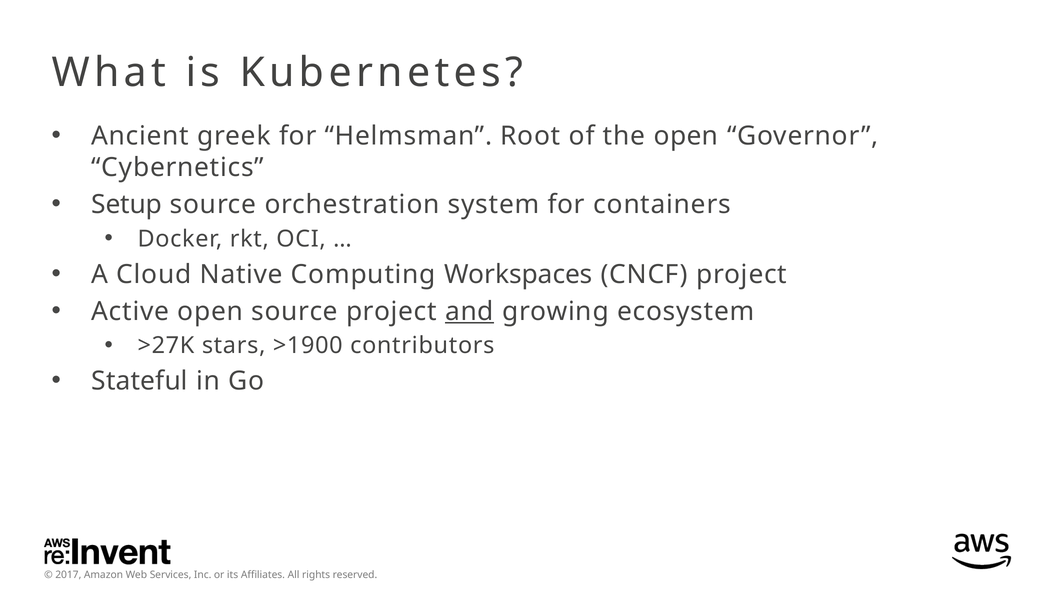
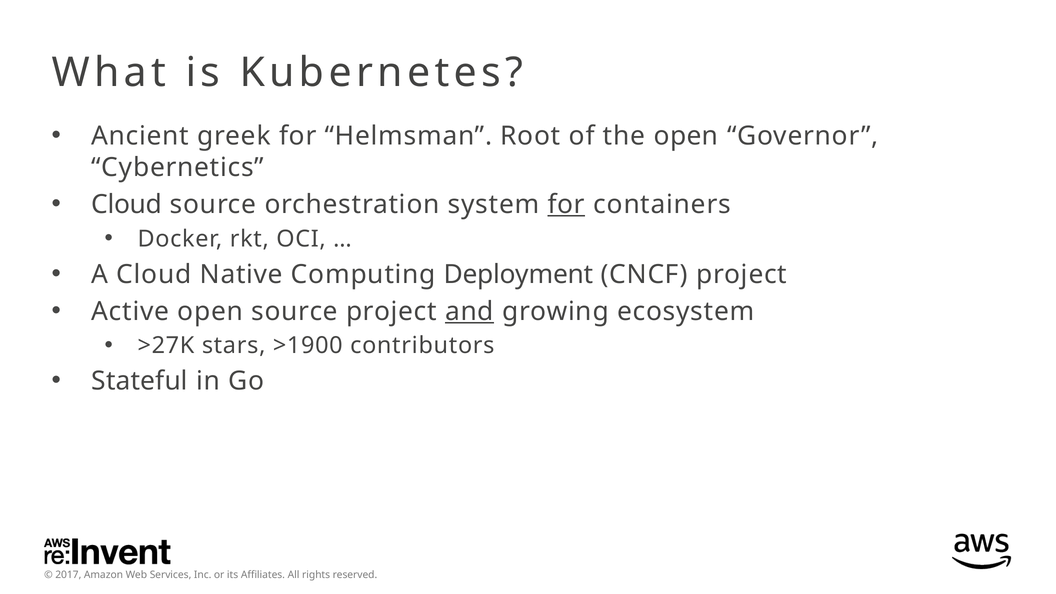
Setup: Setup -> Cloud (127, 205)
for underline: none -> present (566, 205)
Workspaces: Workspaces -> Deployment (518, 274)
